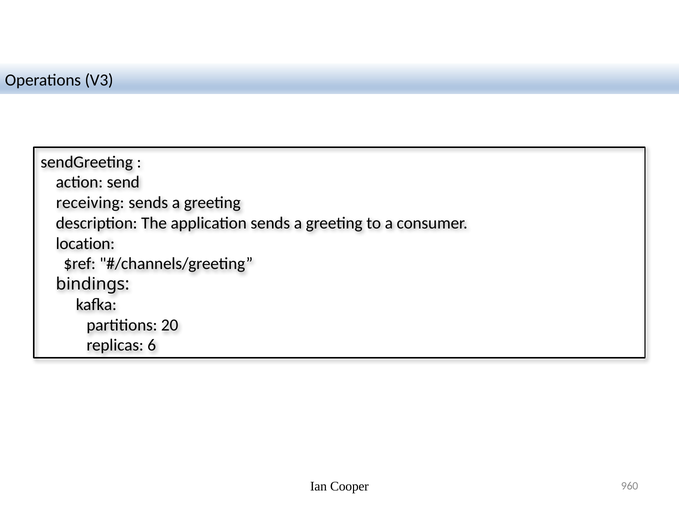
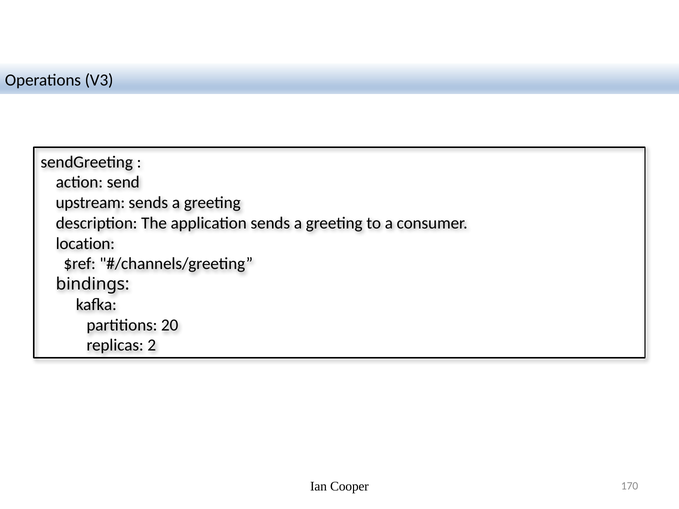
receiving: receiving -> upstream (90, 203)
6: 6 -> 2 (152, 345)
960: 960 -> 170 (630, 486)
